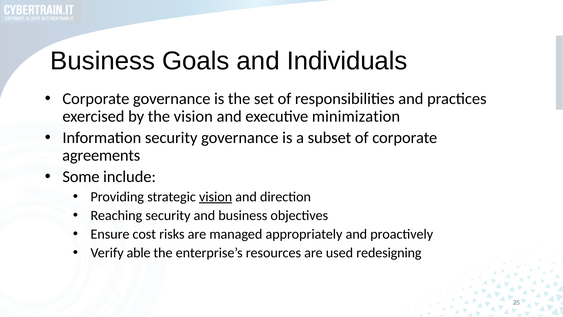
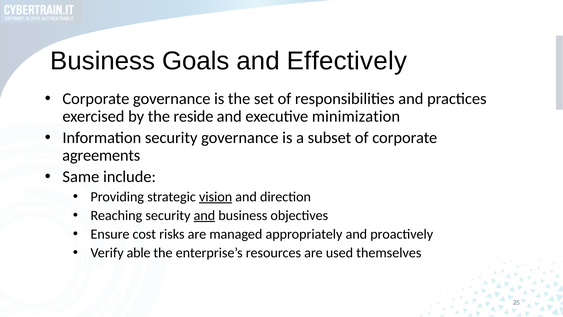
Individuals: Individuals -> Effectively (347, 61)
the vision: vision -> reside (193, 116)
Some: Some -> Same (81, 177)
and underline: none -> present (204, 215)
redesigning: redesigning -> themselves (389, 252)
